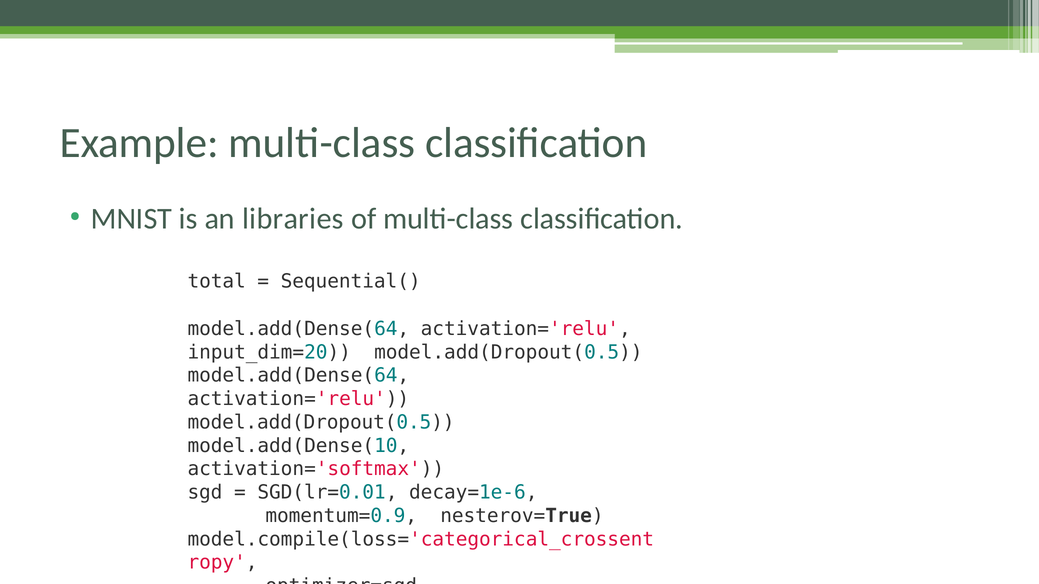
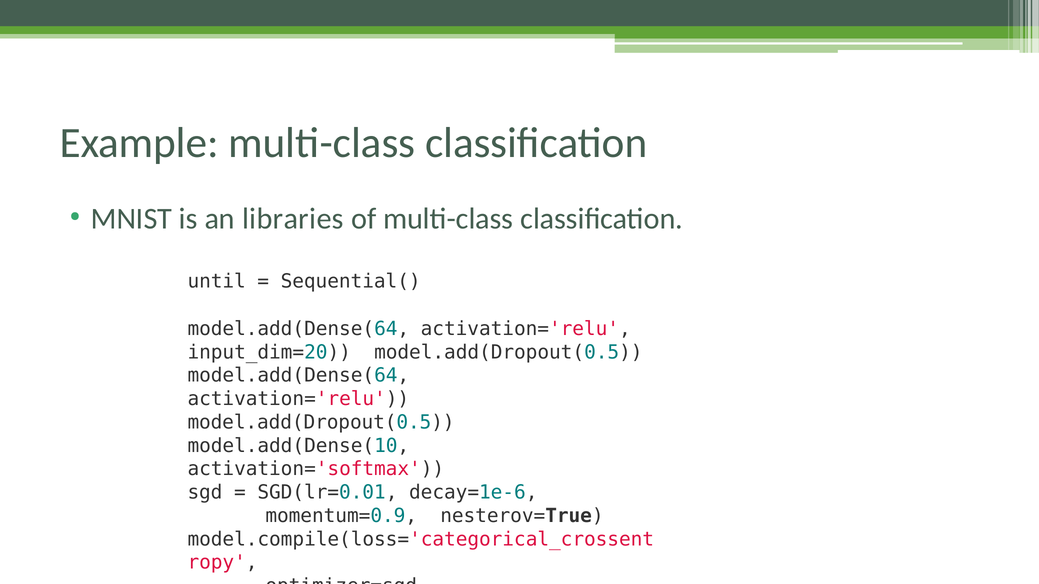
total: total -> until (217, 282)
